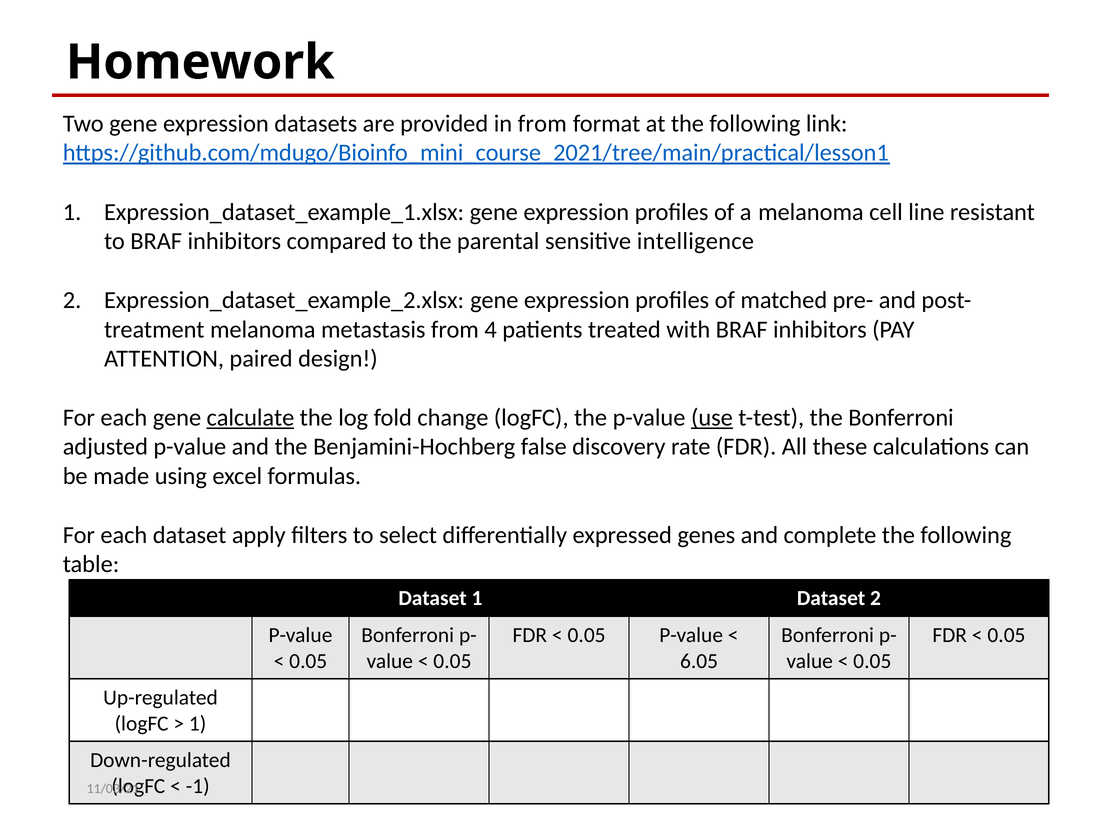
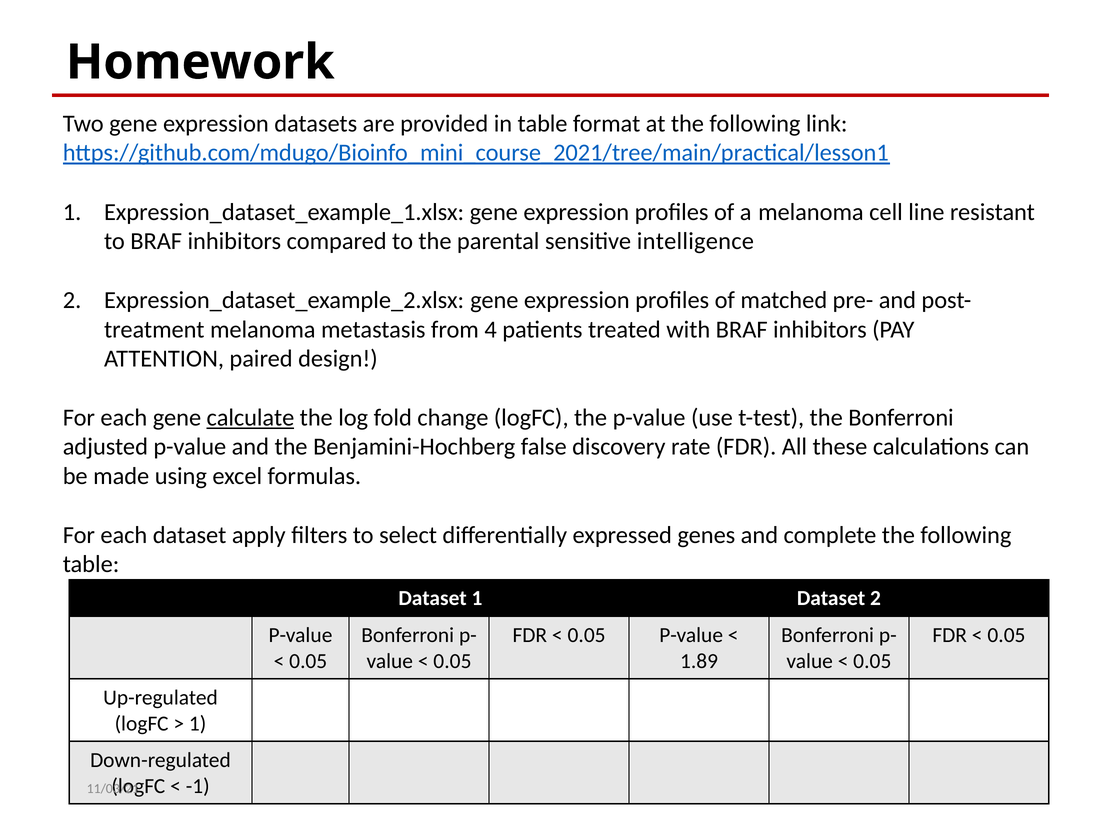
in from: from -> table (543, 123)
use underline: present -> none (712, 417)
6.05: 6.05 -> 1.89 (699, 661)
